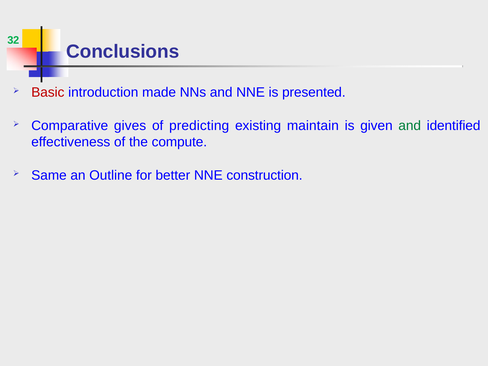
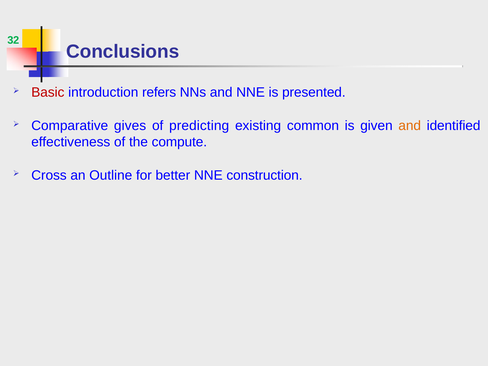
made: made -> refers (159, 93)
maintain: maintain -> common (313, 126)
and colour: green -> orange (410, 126)
Same: Same -> Cross (49, 175)
